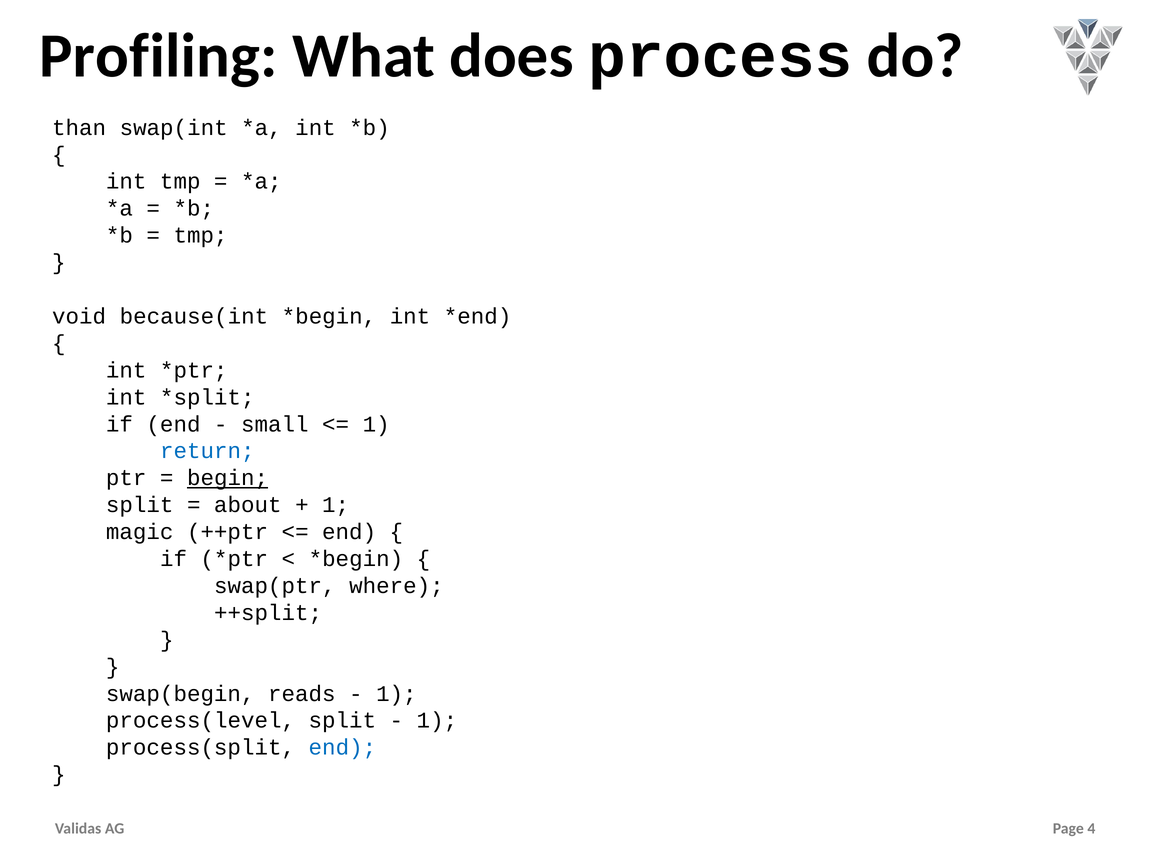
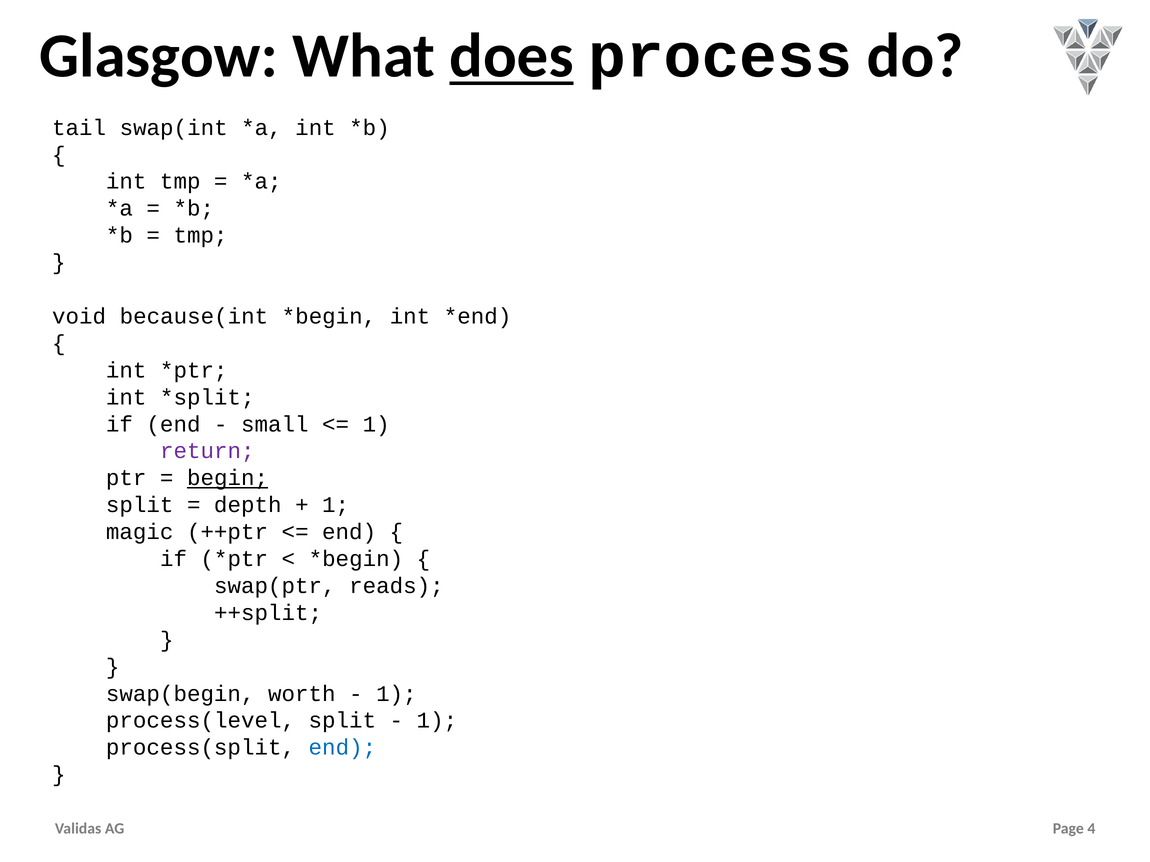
Profiling: Profiling -> Glasgow (159, 56)
does underline: none -> present (511, 56)
than: than -> tail (79, 128)
return colour: blue -> purple (207, 451)
about: about -> depth (248, 505)
where: where -> reads (396, 586)
reads: reads -> worth (302, 694)
